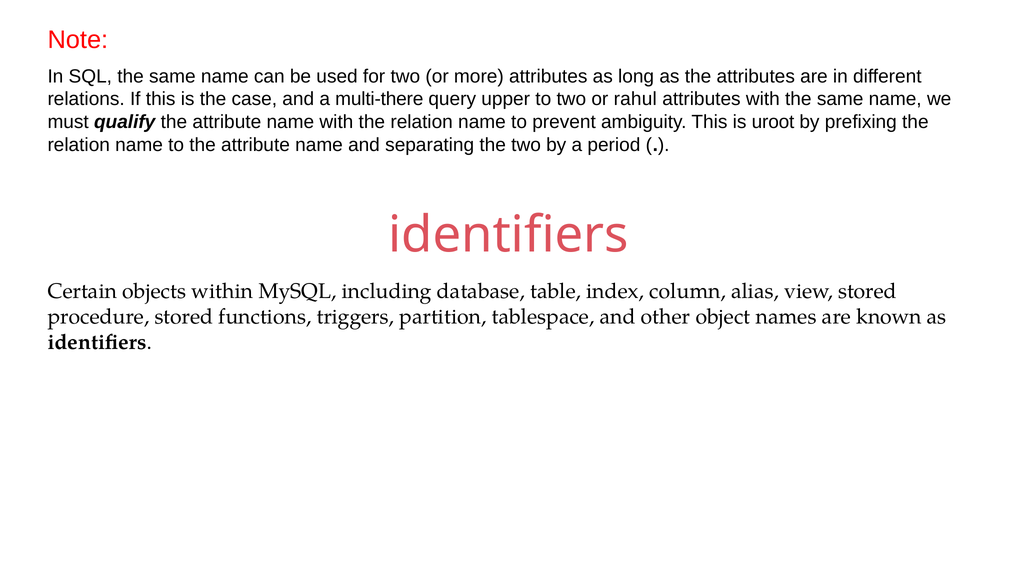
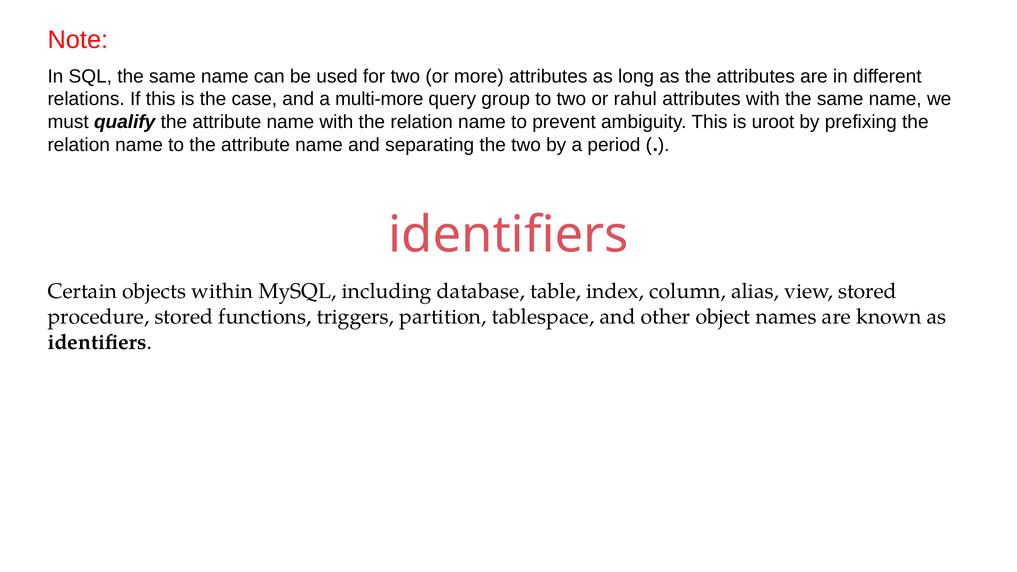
multi-there: multi-there -> multi-more (379, 99)
upper: upper -> group (506, 99)
